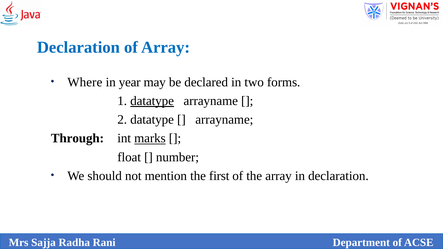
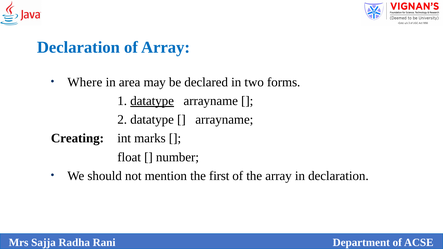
year: year -> area (130, 82)
Through: Through -> Creating (77, 138)
marks underline: present -> none (150, 138)
